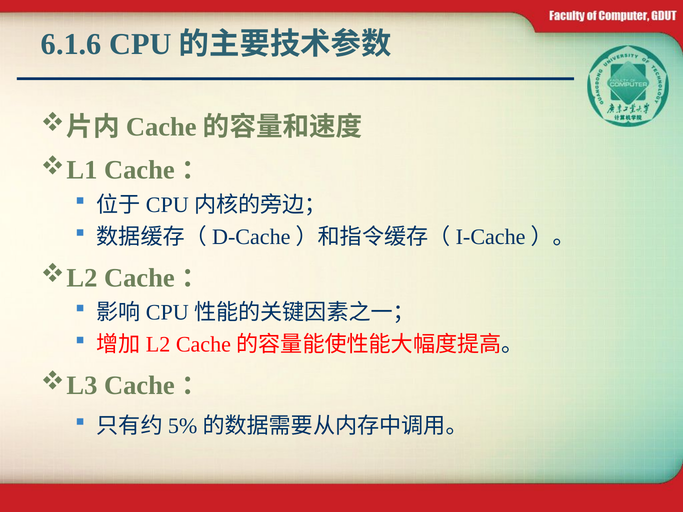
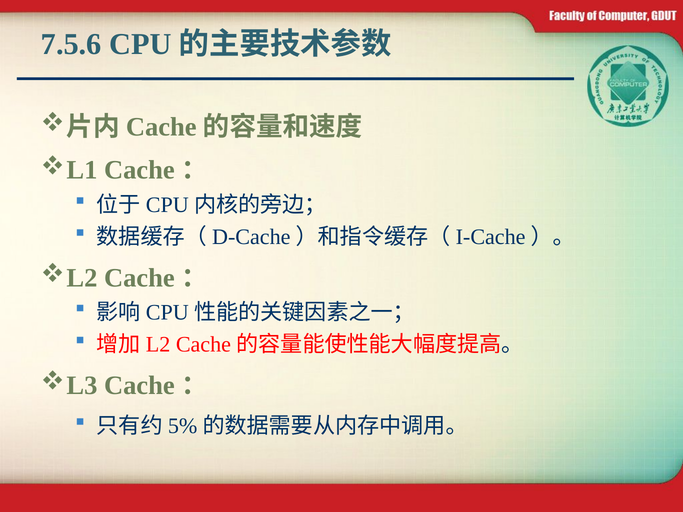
6.1.6: 6.1.6 -> 7.5.6 (71, 44)
